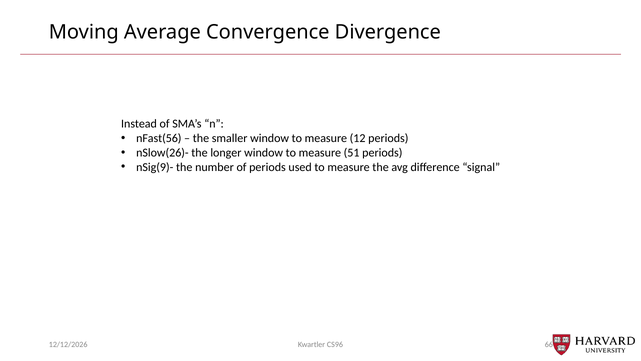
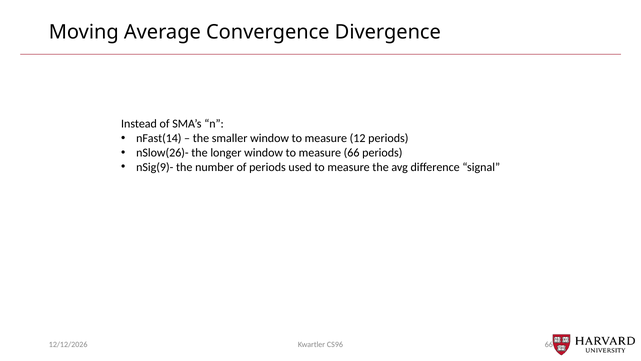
nFast(56: nFast(56 -> nFast(14 (159, 138)
measure 51: 51 -> 66 (352, 153)
